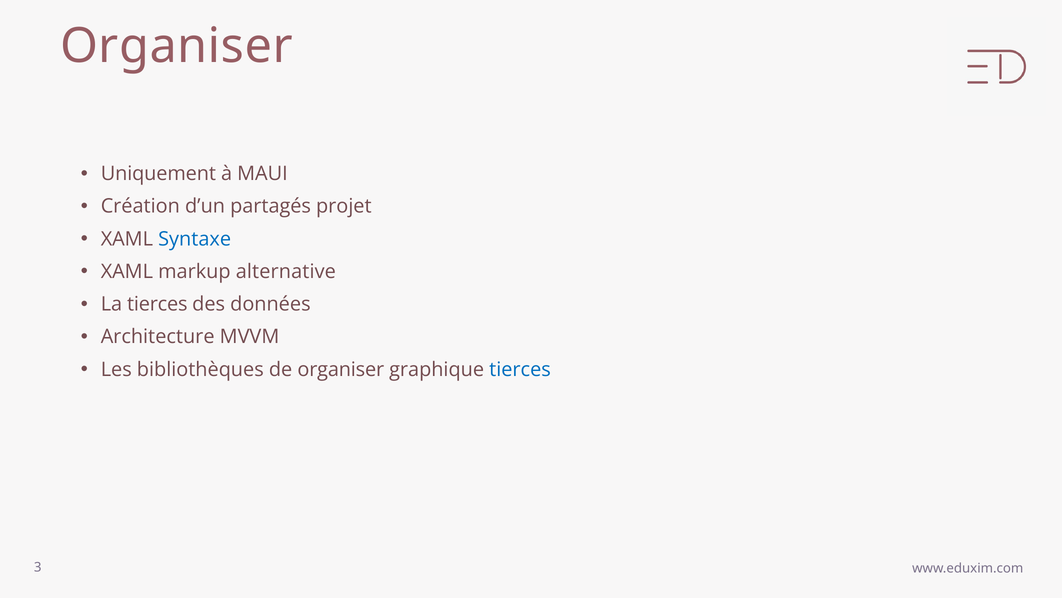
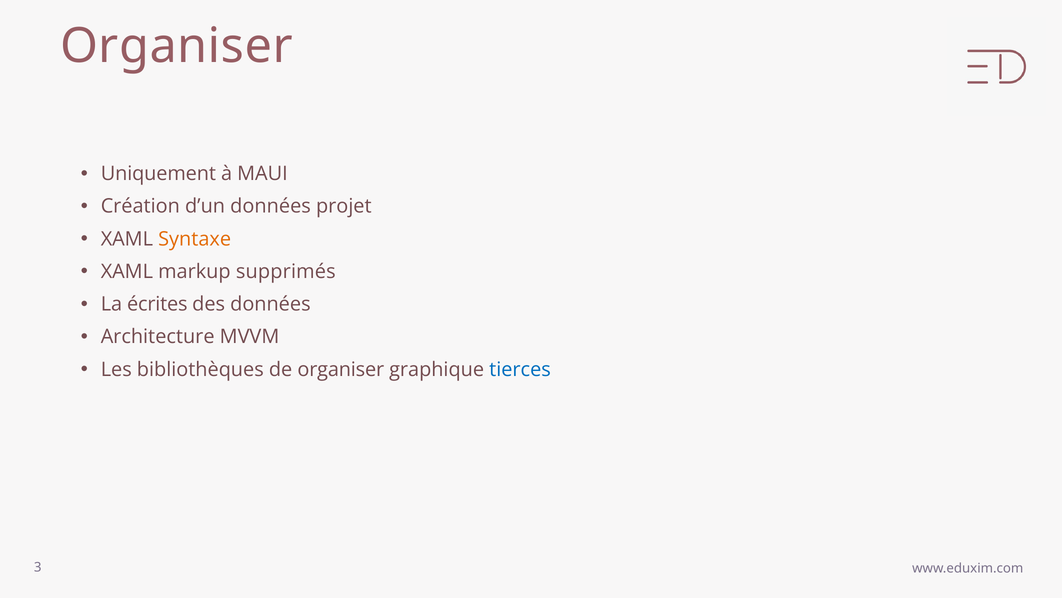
d’un partagés: partagés -> données (271, 206)
Syntaxe colour: blue -> orange (195, 239)
alternative: alternative -> supprimés (286, 271)
La tierces: tierces -> écrites (157, 304)
